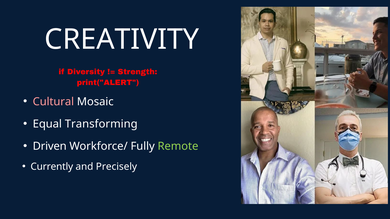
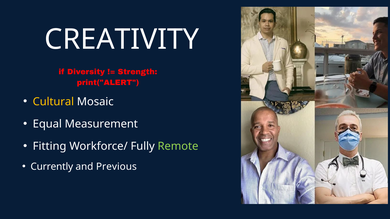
Cultural colour: pink -> yellow (53, 102)
Transforming: Transforming -> Measurement (101, 124)
Driven: Driven -> Fitting (50, 147)
Precisely: Precisely -> Previous (116, 167)
